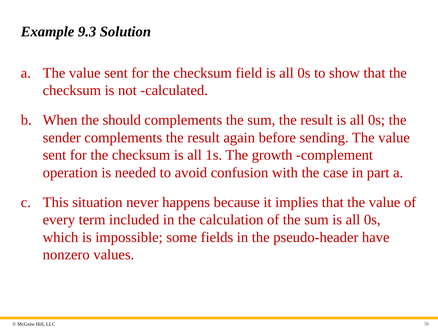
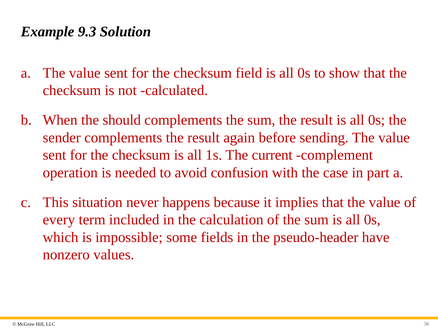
growth: growth -> current (272, 155)
